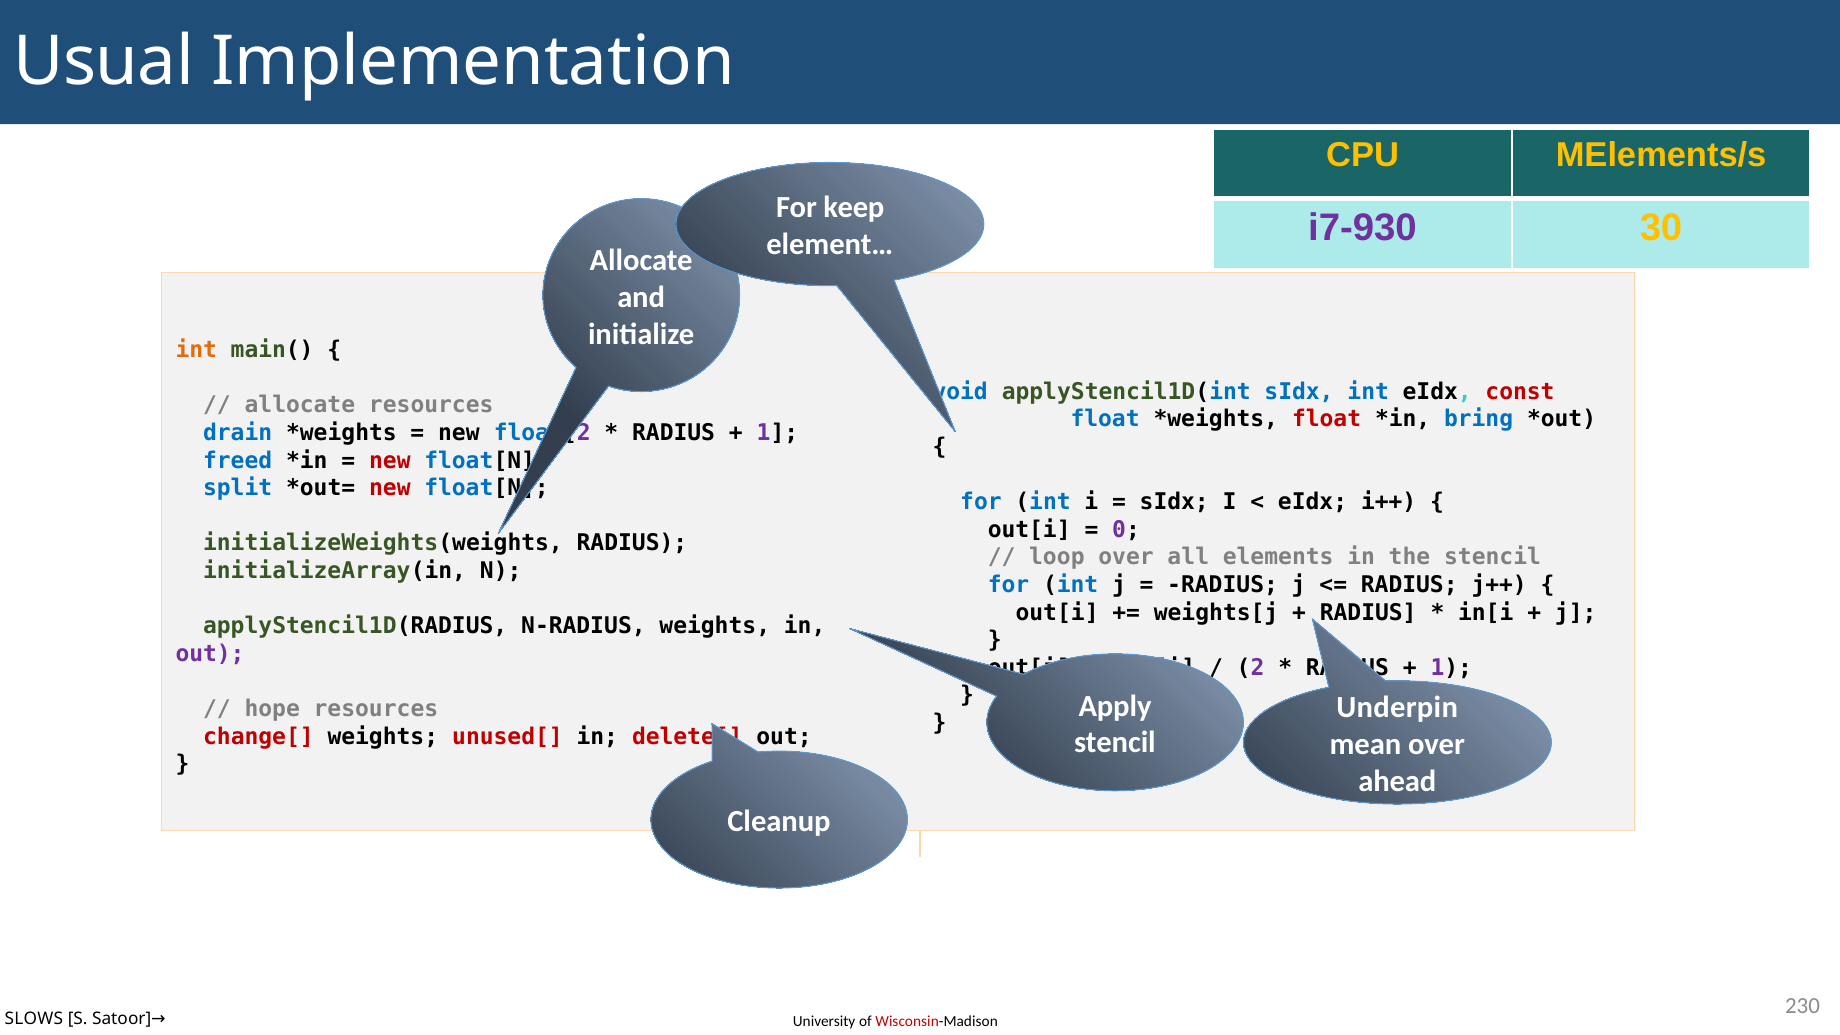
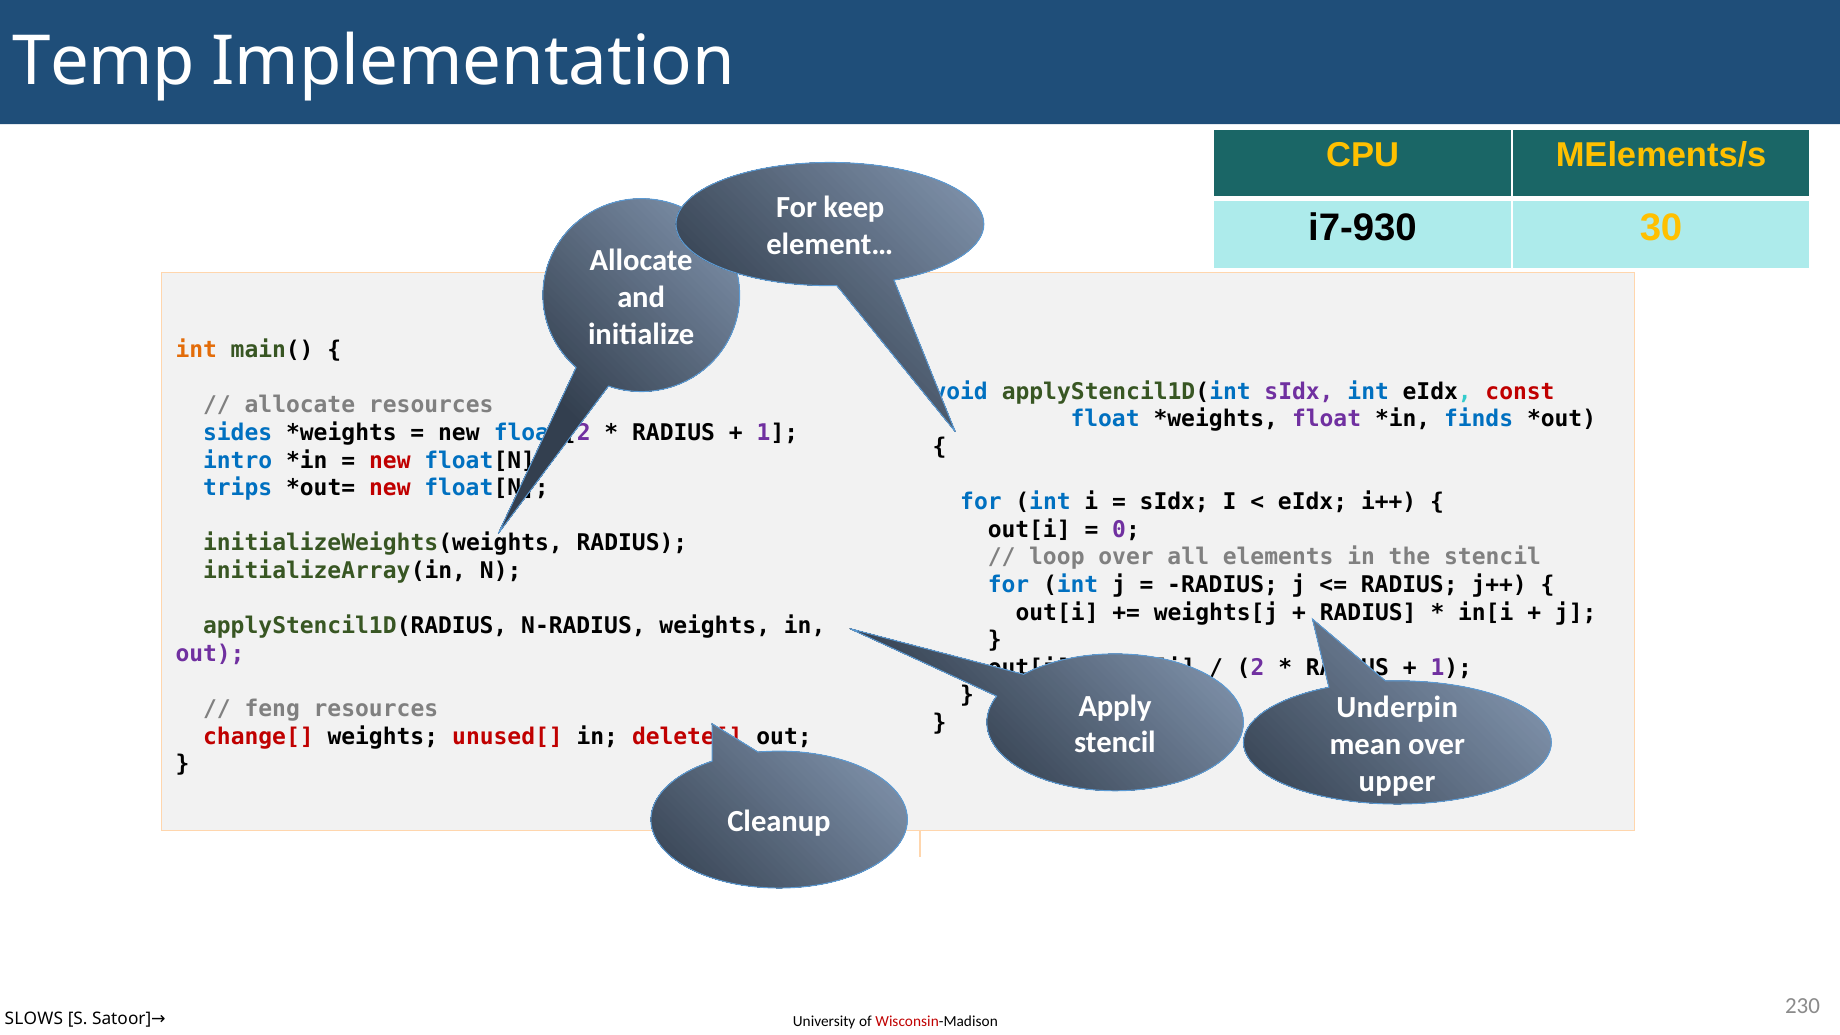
Usual: Usual -> Temp (104, 62)
i7-930 colour: purple -> black (1362, 228)
sIdx colour: blue -> purple (1299, 392)
float colour: red -> purple (1327, 419)
bring: bring -> finds (1479, 419)
drain: drain -> sides (238, 433)
freed: freed -> intro (238, 460)
split: split -> trips (238, 488)
hope: hope -> feng (272, 709)
ahead: ahead -> upper (1397, 781)
